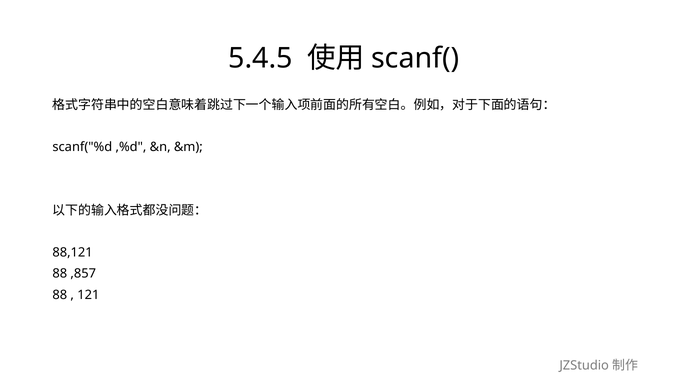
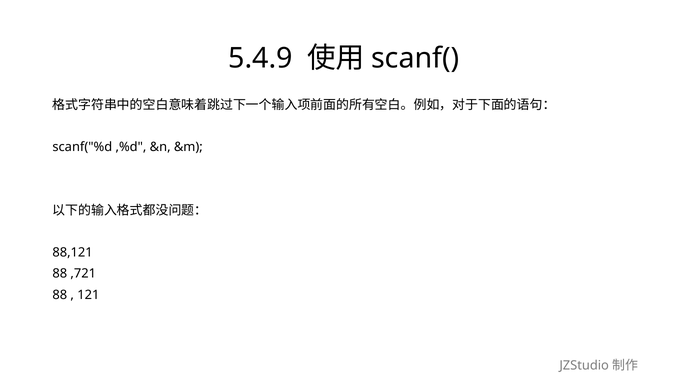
5.4.5: 5.4.5 -> 5.4.9 (261, 58)
,857: ,857 -> ,721 (83, 274)
